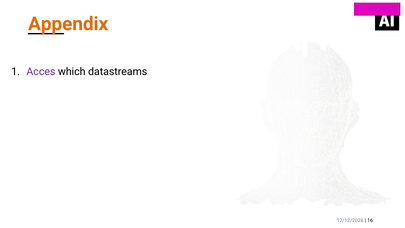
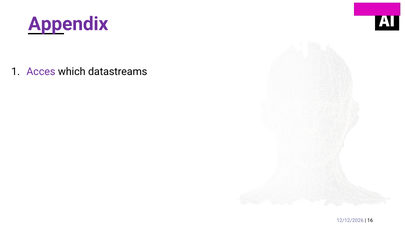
Appendix colour: orange -> purple (68, 24)
